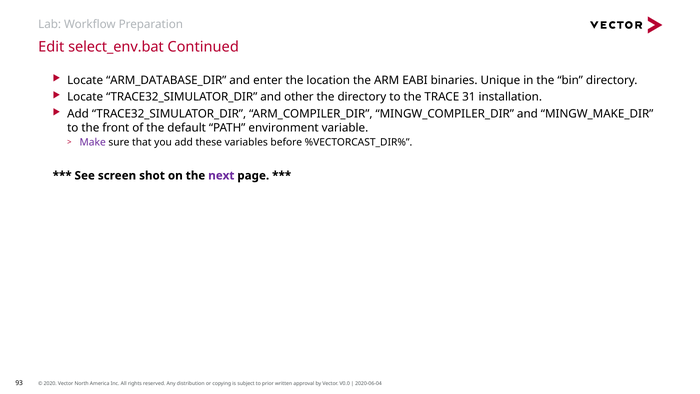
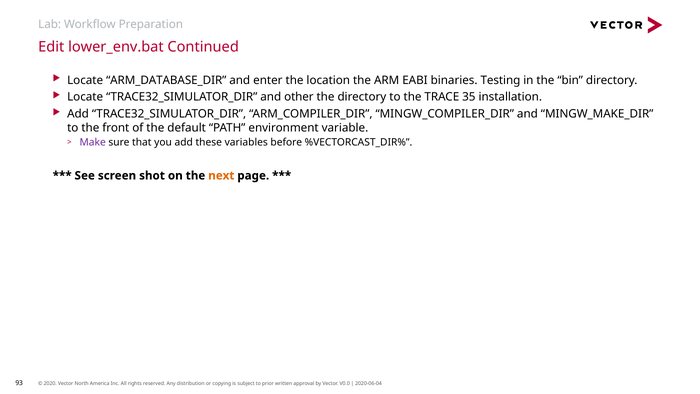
select_env.bat: select_env.bat -> lower_env.bat (116, 47)
Unique: Unique -> Testing (500, 80)
31: 31 -> 35 (469, 97)
next colour: purple -> orange (221, 175)
